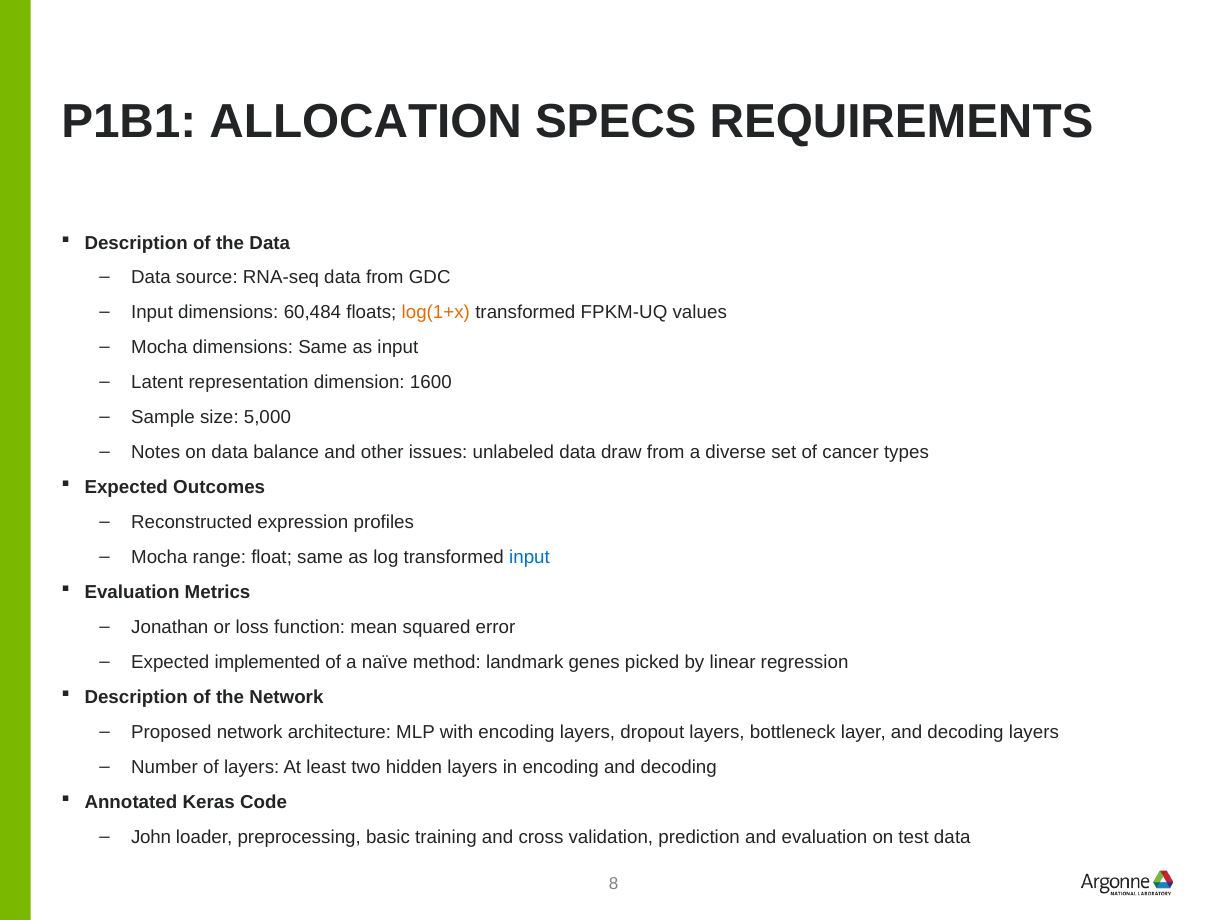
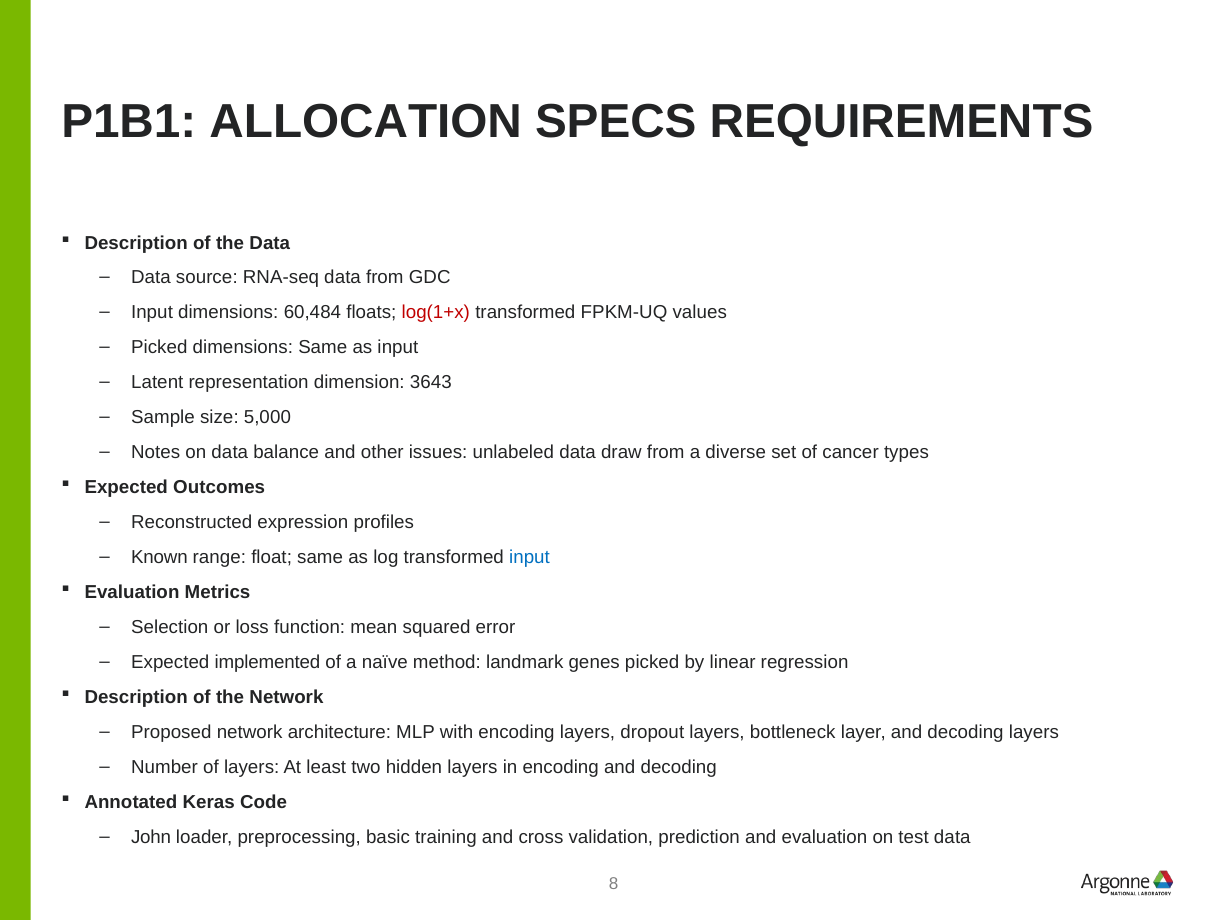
log(1+x colour: orange -> red (436, 313)
Mocha: Mocha -> Picked (159, 348)
1600: 1600 -> 3643 (431, 383)
Mocha: Mocha -> Known (159, 558)
Jonathan: Jonathan -> Selection (170, 628)
